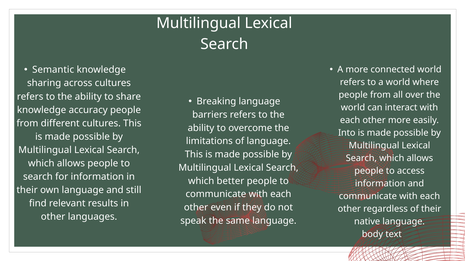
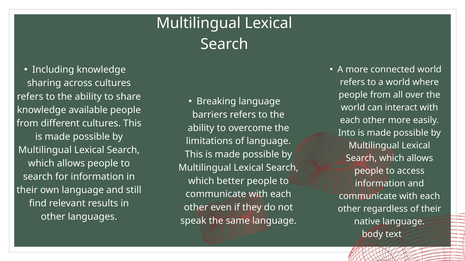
Semantic: Semantic -> Including (53, 70)
accuracy: accuracy -> available (88, 110)
